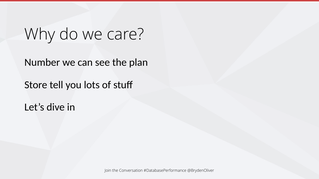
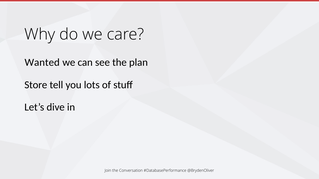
Number: Number -> Wanted (42, 63)
